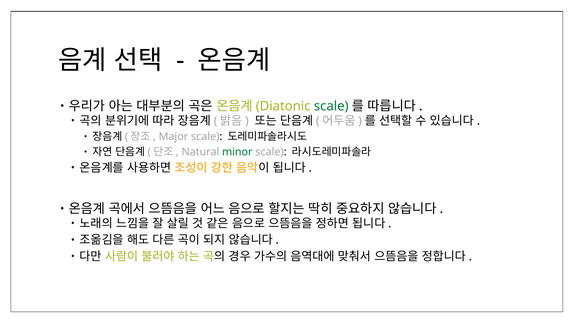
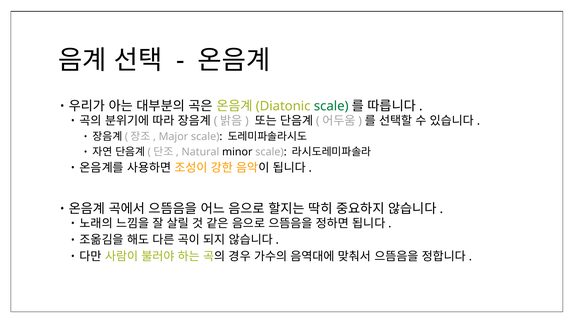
minor colour: green -> black (237, 152)
